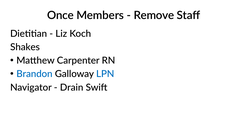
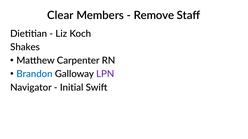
Once: Once -> Clear (60, 15)
LPN colour: blue -> purple (105, 74)
Drain: Drain -> Initial (72, 88)
